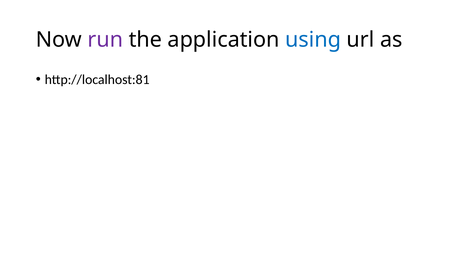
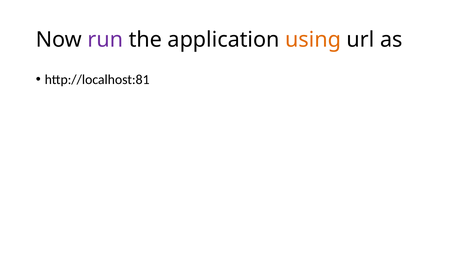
using colour: blue -> orange (313, 40)
